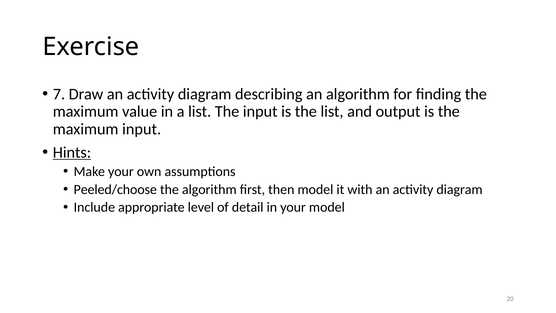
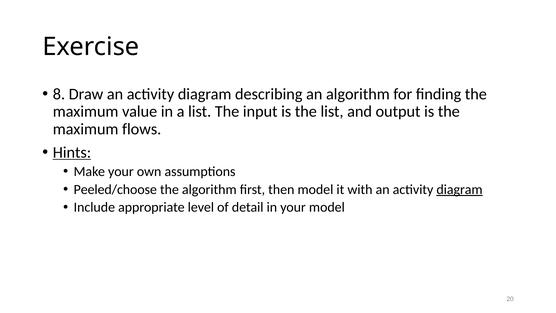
7: 7 -> 8 (59, 94)
maximum input: input -> flows (142, 129)
diagram underline: none -> present (460, 189)
